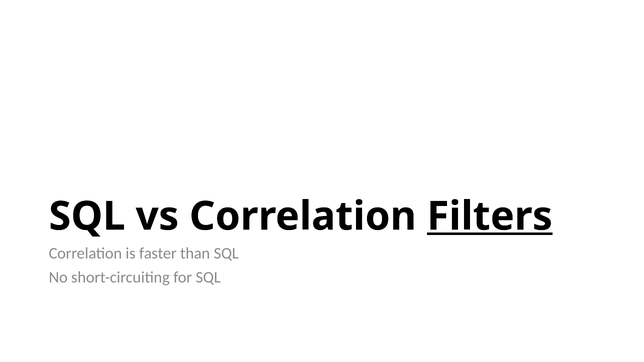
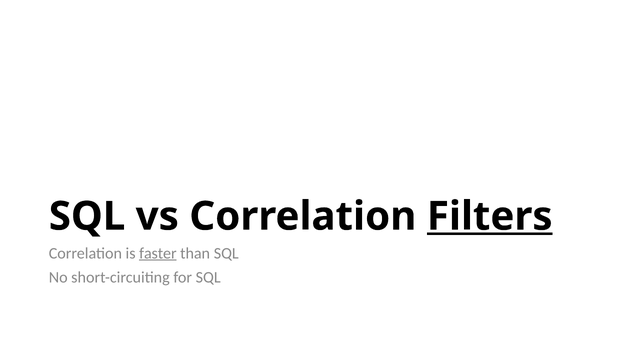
faster underline: none -> present (158, 253)
